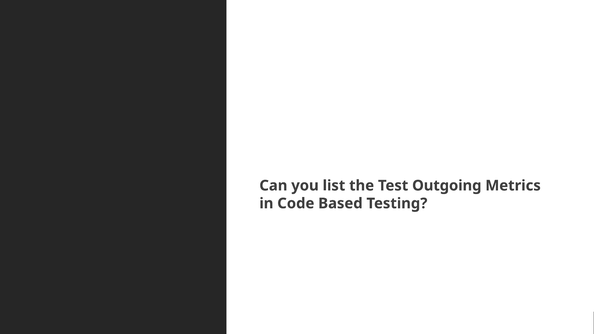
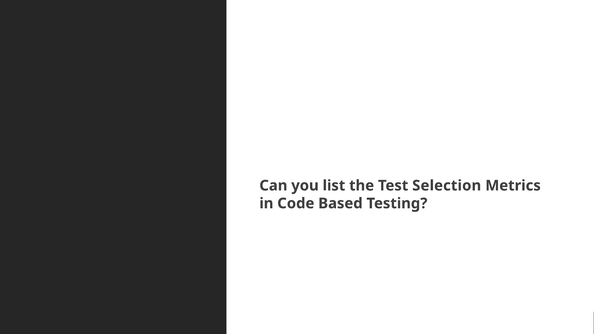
Outgoing: Outgoing -> Selection (447, 186)
